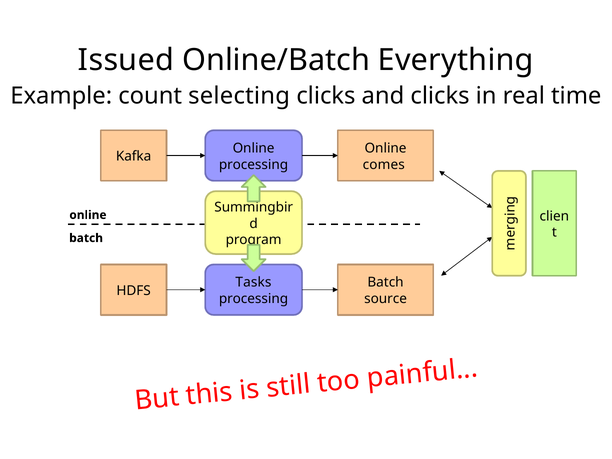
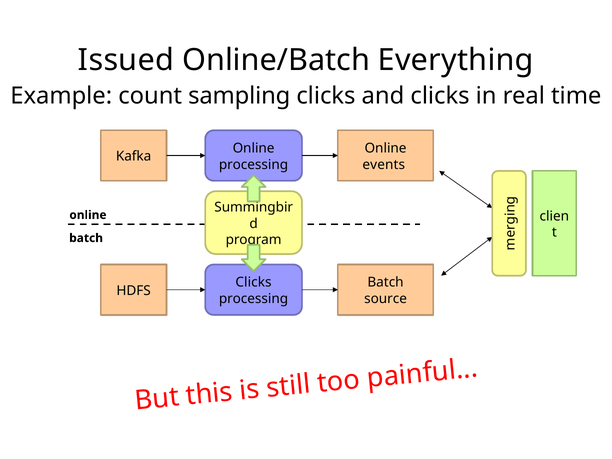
selecting: selecting -> sampling (239, 96)
comes: comes -> events (384, 165)
Tasks: Tasks -> Clicks (254, 283)
